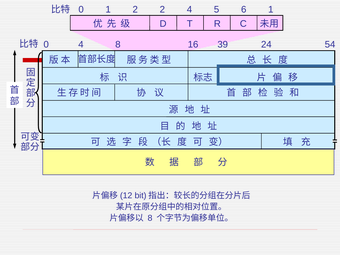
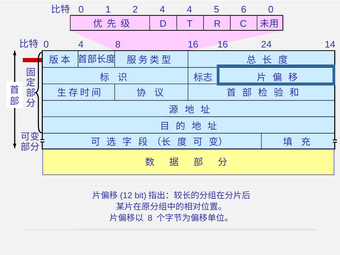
2 2: 2 -> 4 (162, 10)
6 1: 1 -> 0 (271, 10)
16 39: 39 -> 16 (223, 45)
54: 54 -> 14 (330, 45)
